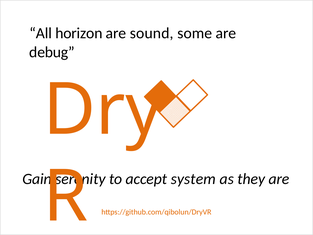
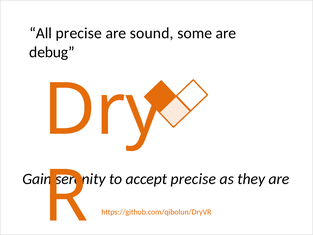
All horizon: horizon -> precise (79, 33)
accept system: system -> precise (193, 179)
